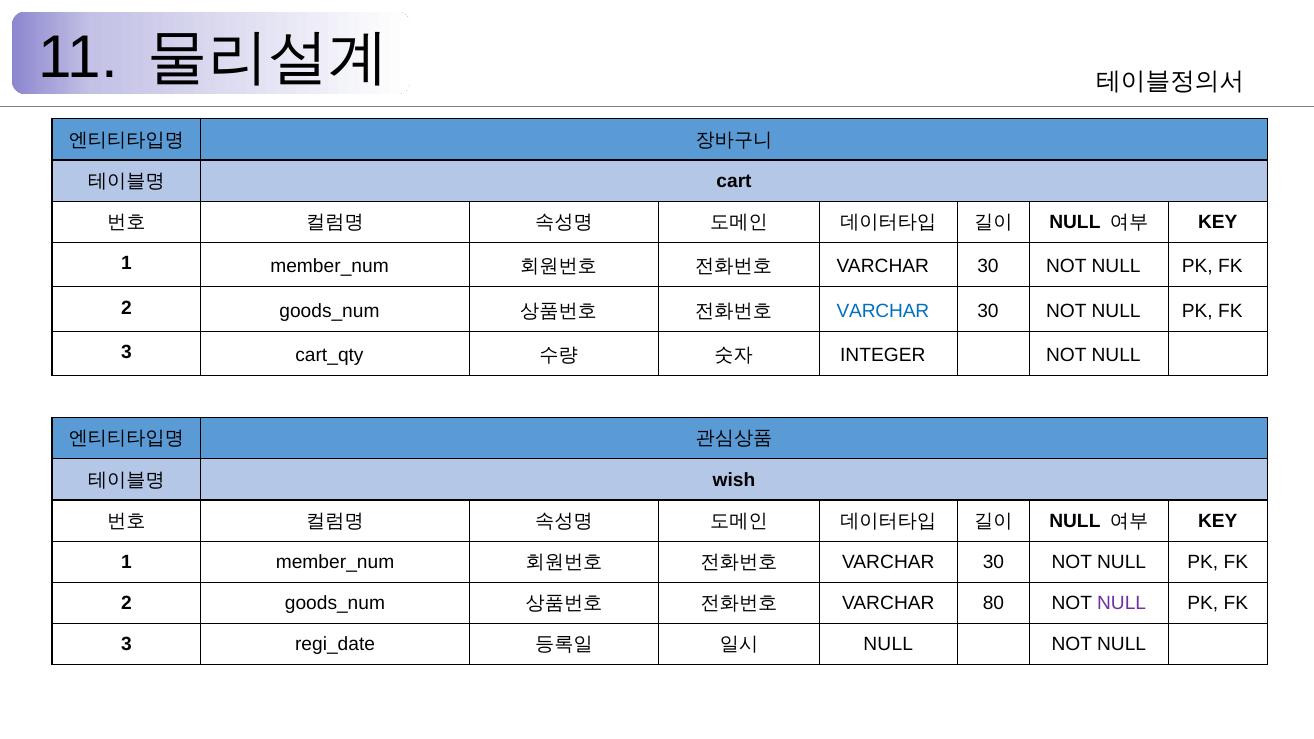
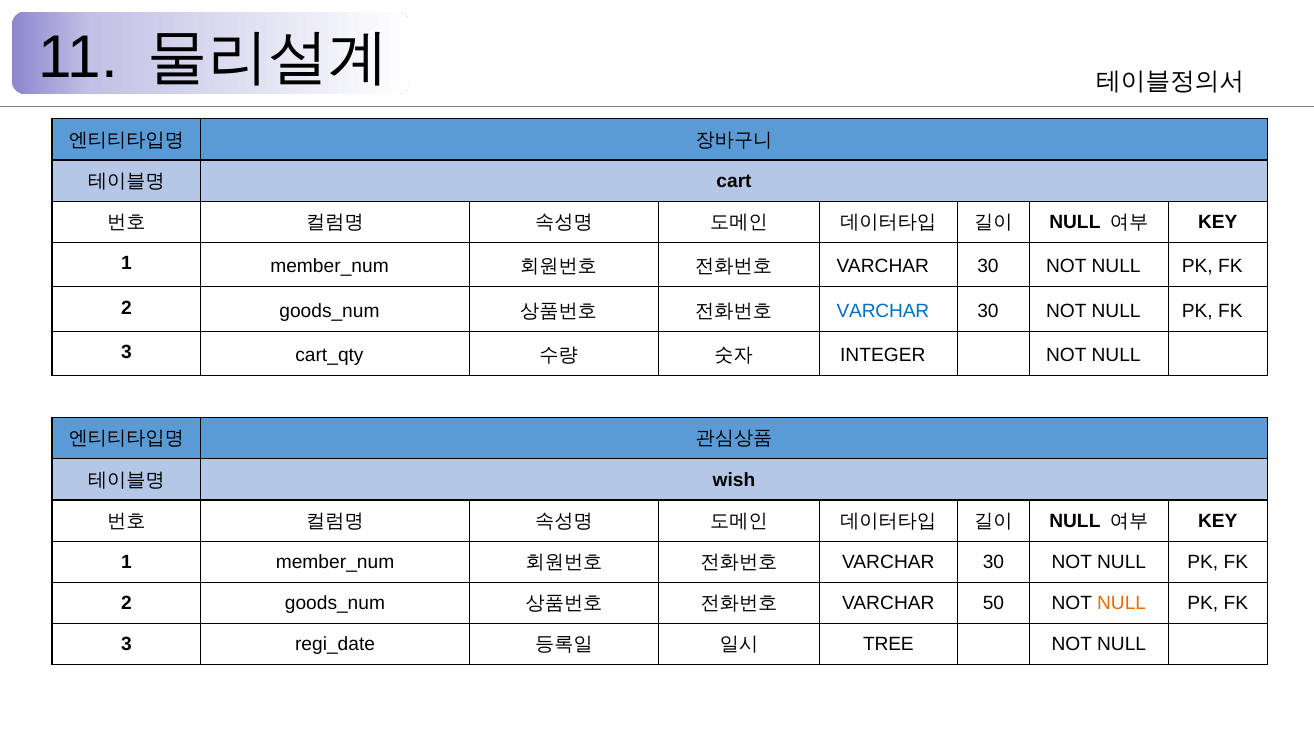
80: 80 -> 50 (993, 603)
NULL colour: purple -> orange (1122, 603)
NULL: NULL -> TREE (888, 645)
